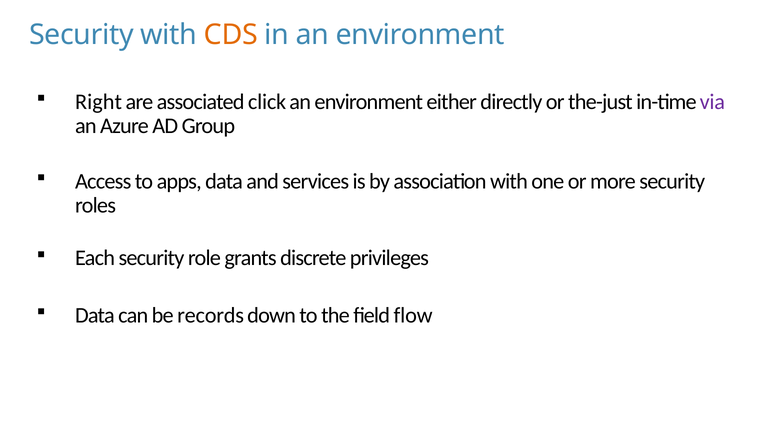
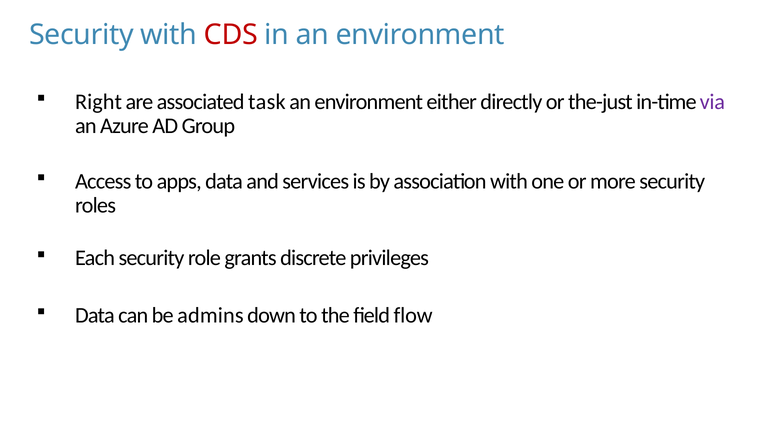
CDS colour: orange -> red (231, 35)
click: click -> task (267, 102)
records: records -> admins (210, 315)
